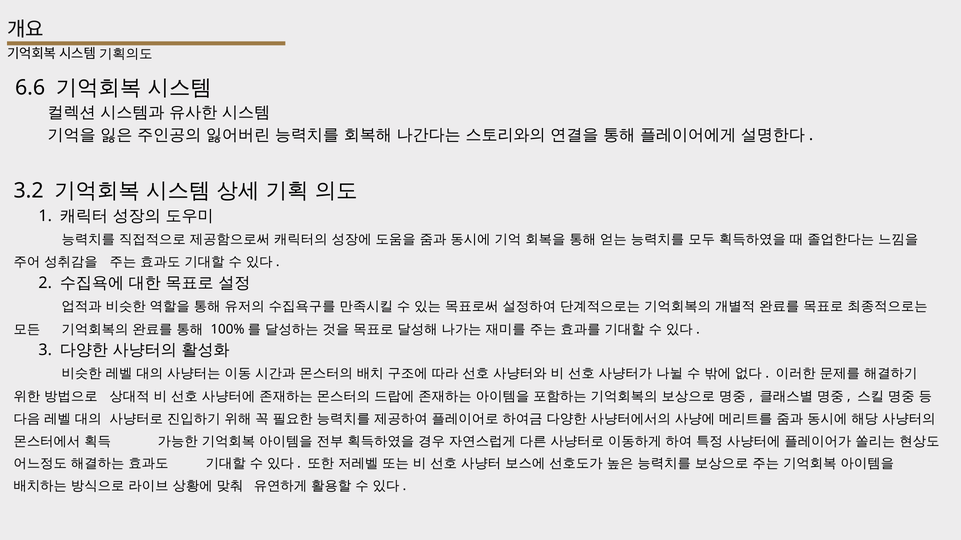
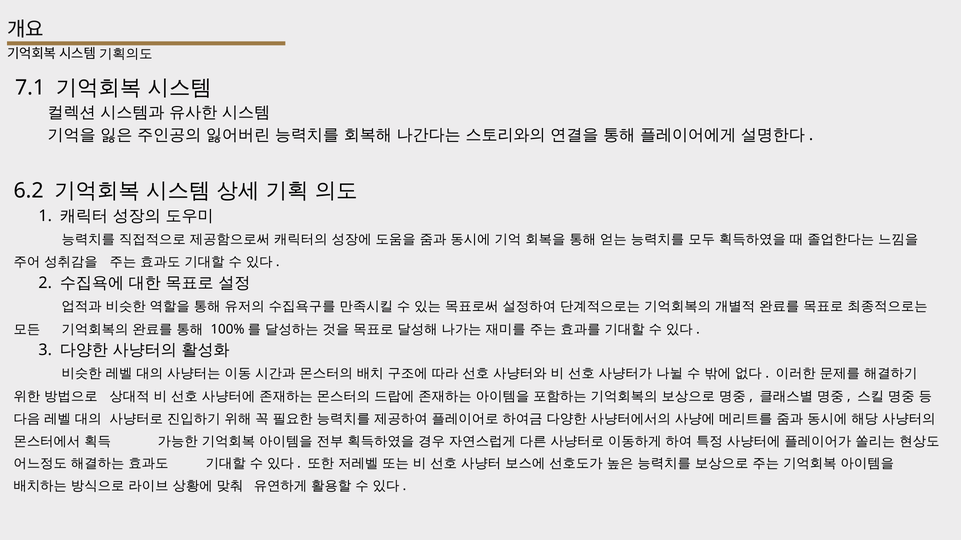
6.6: 6.6 -> 7.1 (30, 88)
3.2: 3.2 -> 6.2 (29, 191)
